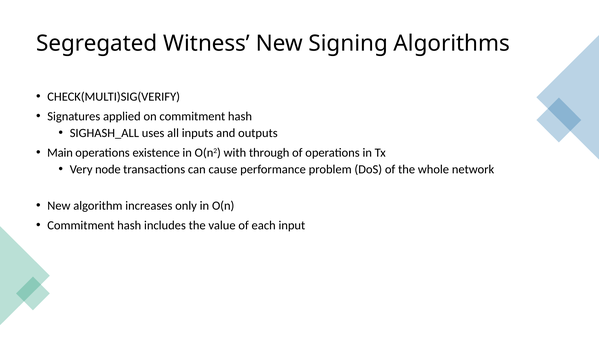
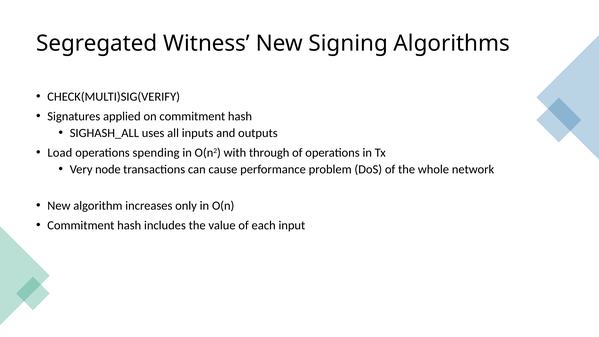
Main: Main -> Load (60, 153)
existence: existence -> spending (156, 153)
